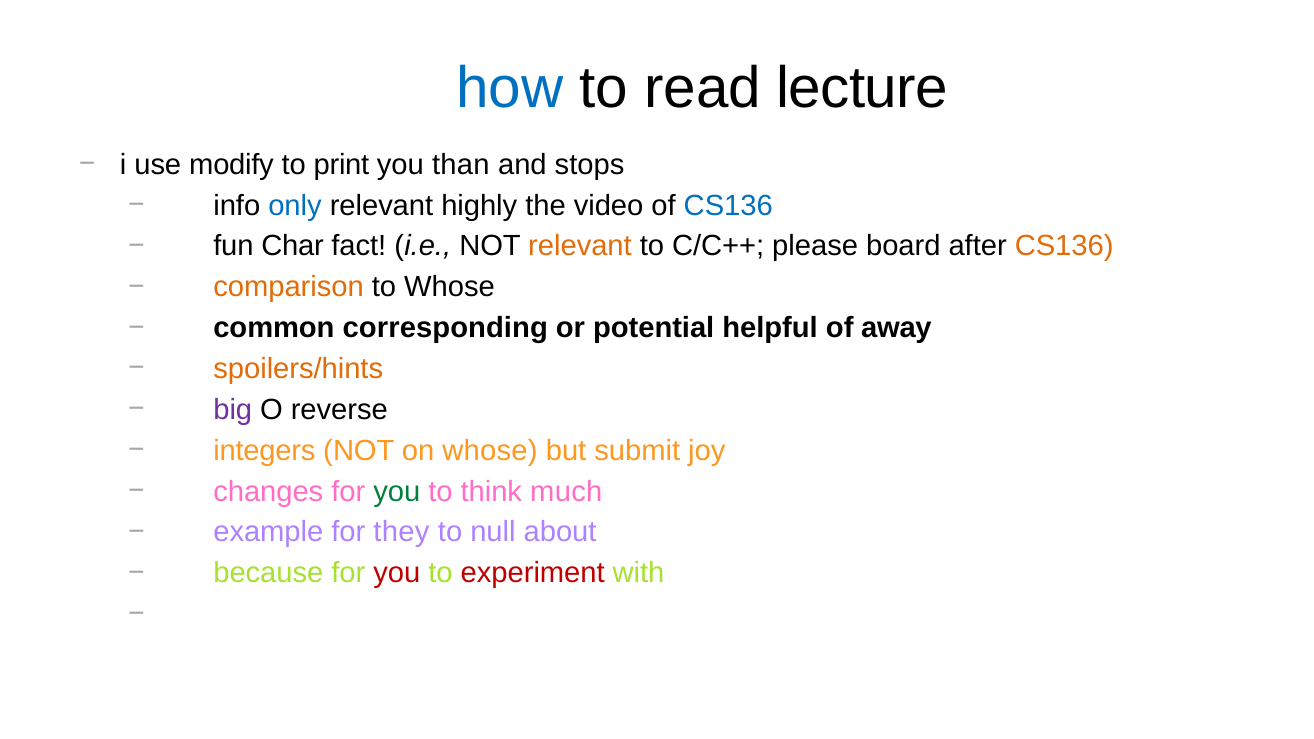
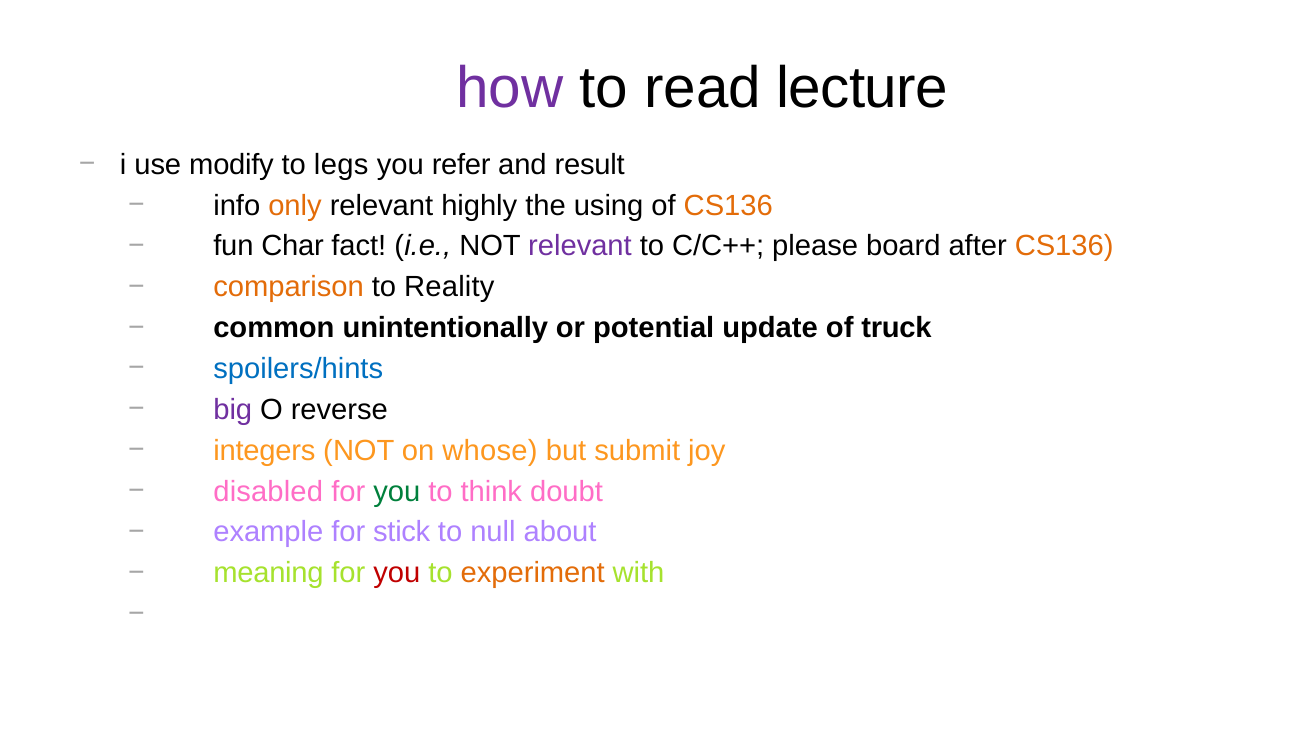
how colour: blue -> purple (510, 89)
print: print -> legs (341, 165)
than: than -> refer (461, 165)
stops: stops -> result (590, 165)
only colour: blue -> orange (295, 205)
video: video -> using (609, 205)
CS136 colour: blue -> orange (728, 205)
relevant colour: orange -> purple (580, 246)
to Whose: Whose -> Reality (449, 287)
corresponding: corresponding -> unintentionally (445, 328)
helpful: helpful -> update (770, 328)
away: away -> truck (896, 328)
spoilers/hints colour: orange -> blue (298, 369)
changes: changes -> disabled (268, 492)
much: much -> doubt (567, 492)
they: they -> stick (402, 532)
because: because -> meaning (268, 573)
experiment colour: red -> orange (533, 573)
